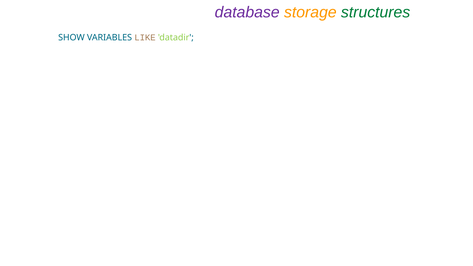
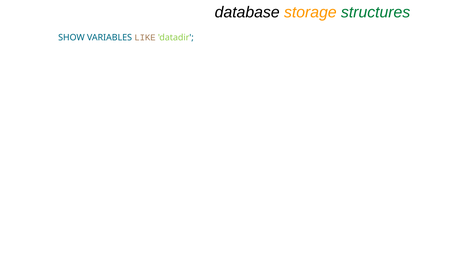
database colour: purple -> black (247, 12)
